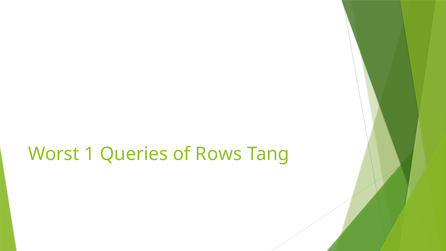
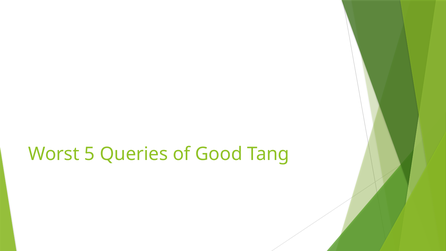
1: 1 -> 5 (90, 154)
Rows: Rows -> Good (219, 154)
